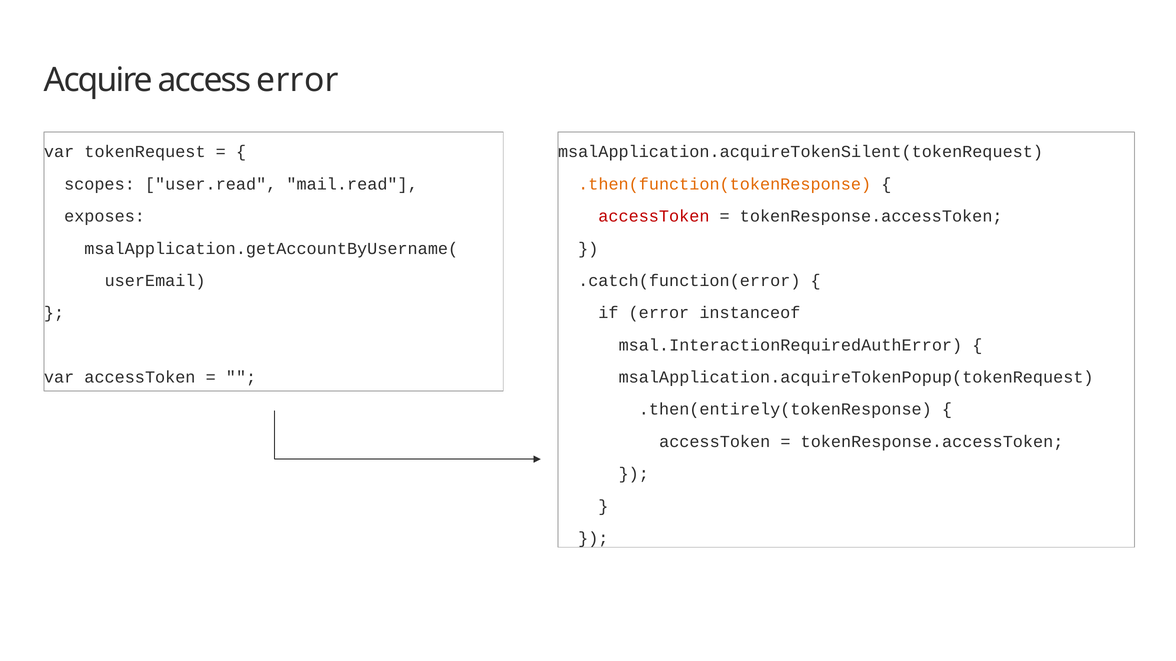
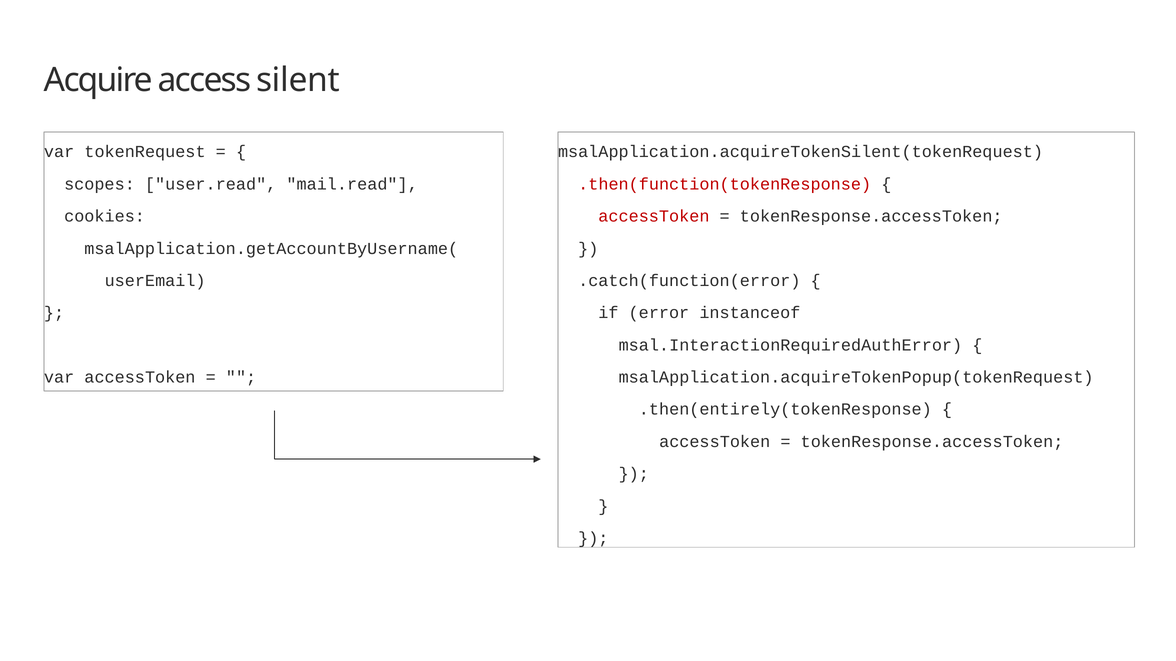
access error: error -> silent (298, 80)
.then(function(tokenResponse colour: orange -> red (725, 184)
exposes: exposes -> cookies (105, 216)
